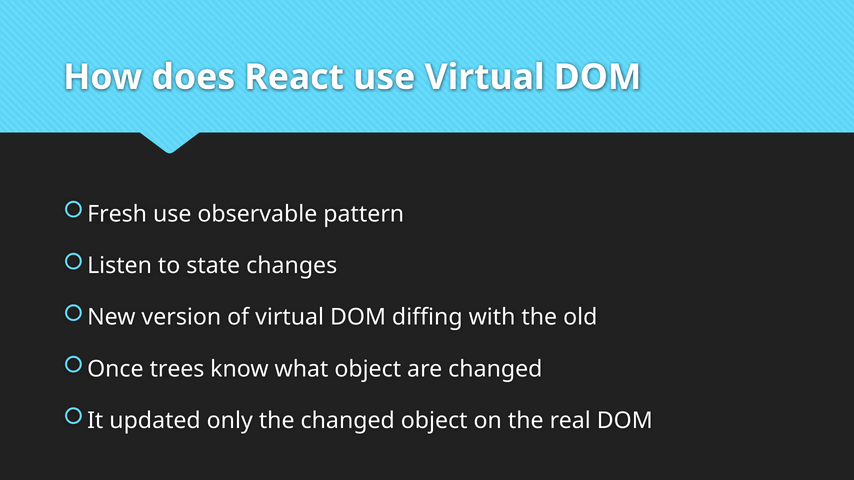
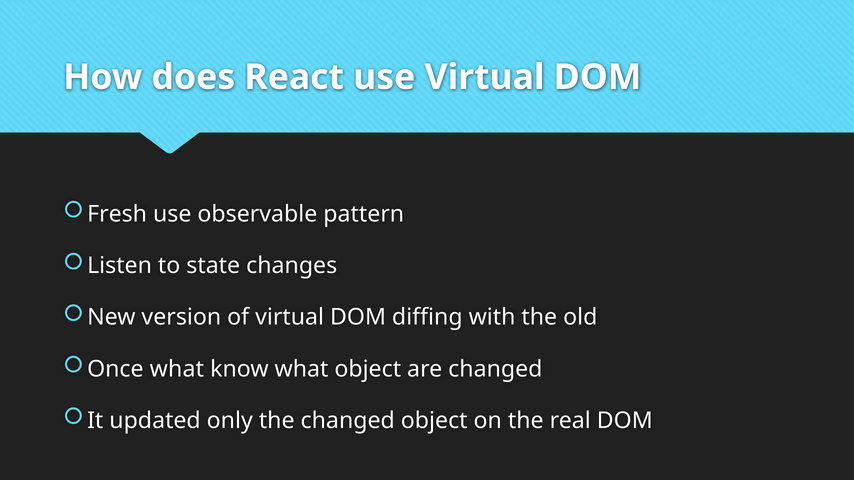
Once trees: trees -> what (177, 369)
